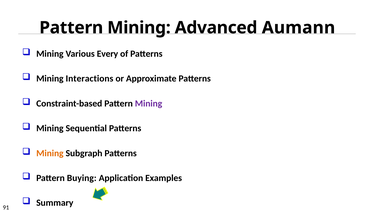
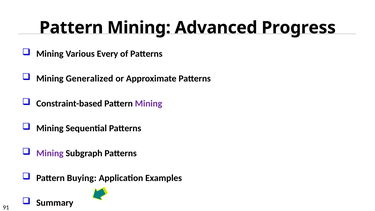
Aumann: Aumann -> Progress (299, 28)
Interactions: Interactions -> Generalized (89, 79)
Mining colour: orange -> purple (50, 153)
